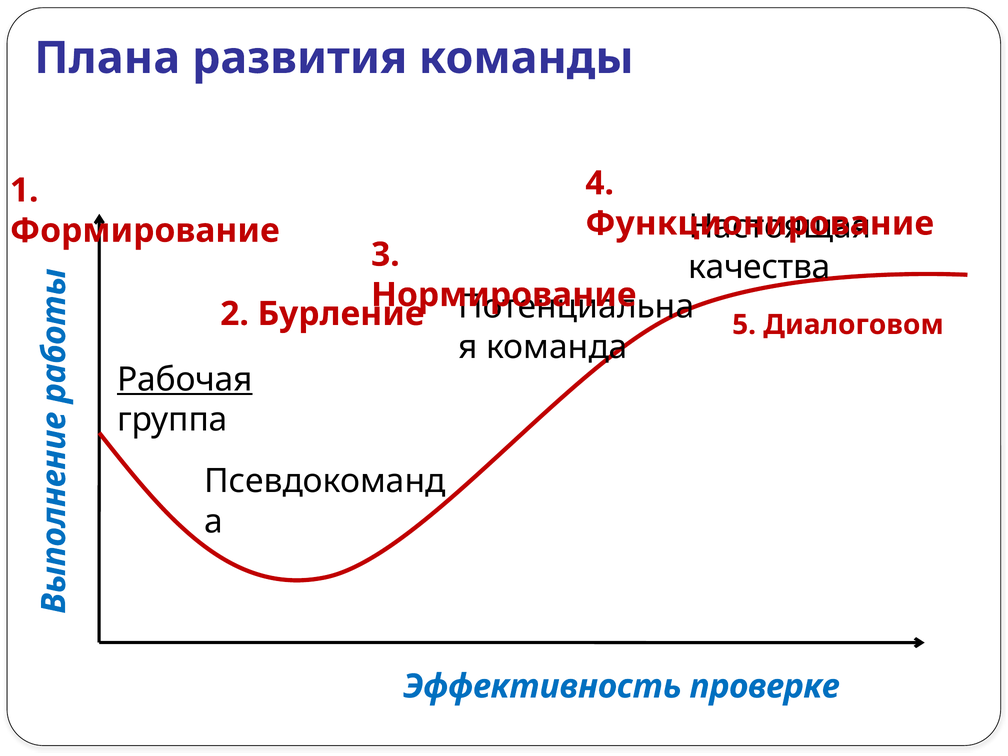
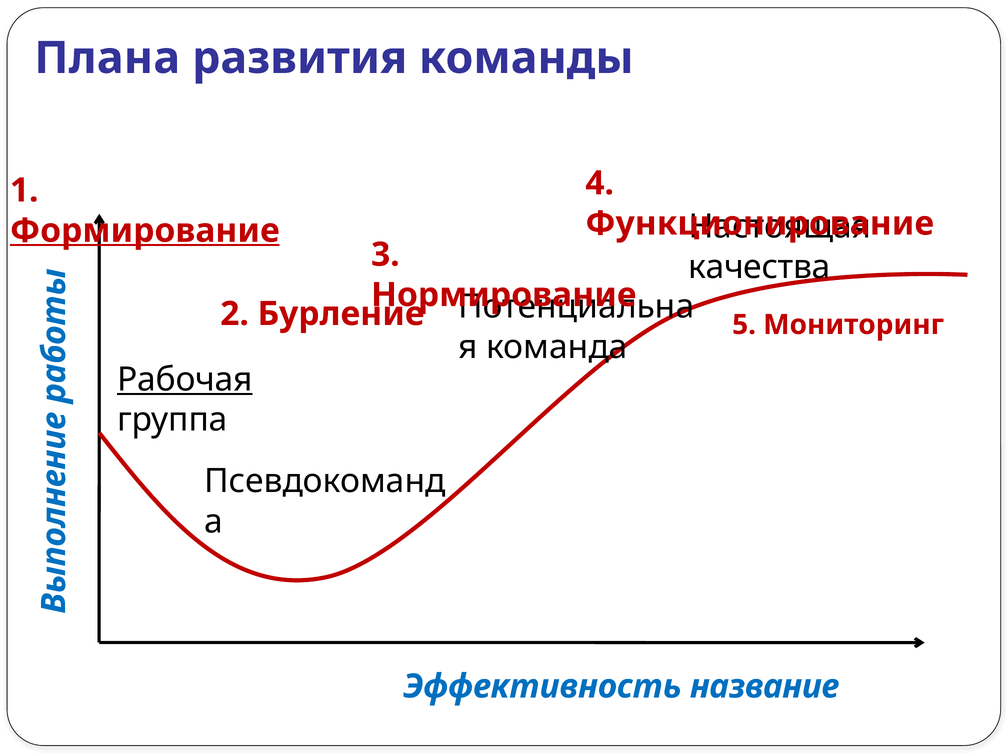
Формирование underline: none -> present (145, 231)
Диалоговом: Диалоговом -> Мониторинг (854, 325)
проверке: проверке -> название (765, 686)
